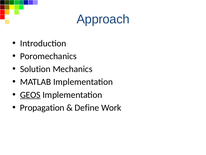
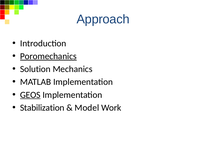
Poromechanics underline: none -> present (48, 56)
Propagation: Propagation -> Stabilization (42, 107)
Define: Define -> Model (87, 107)
